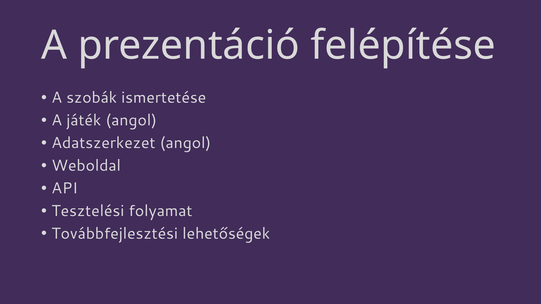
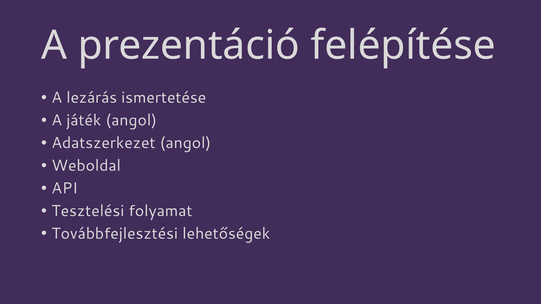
szobák: szobák -> lezárás (92, 98)
